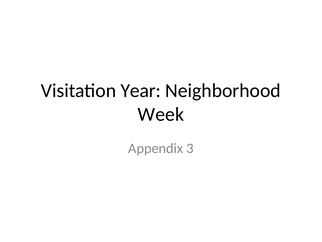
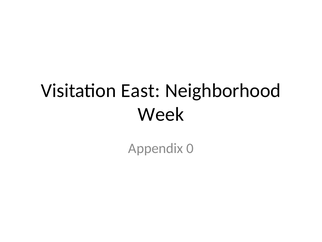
Year: Year -> East (141, 90)
3: 3 -> 0 (190, 148)
